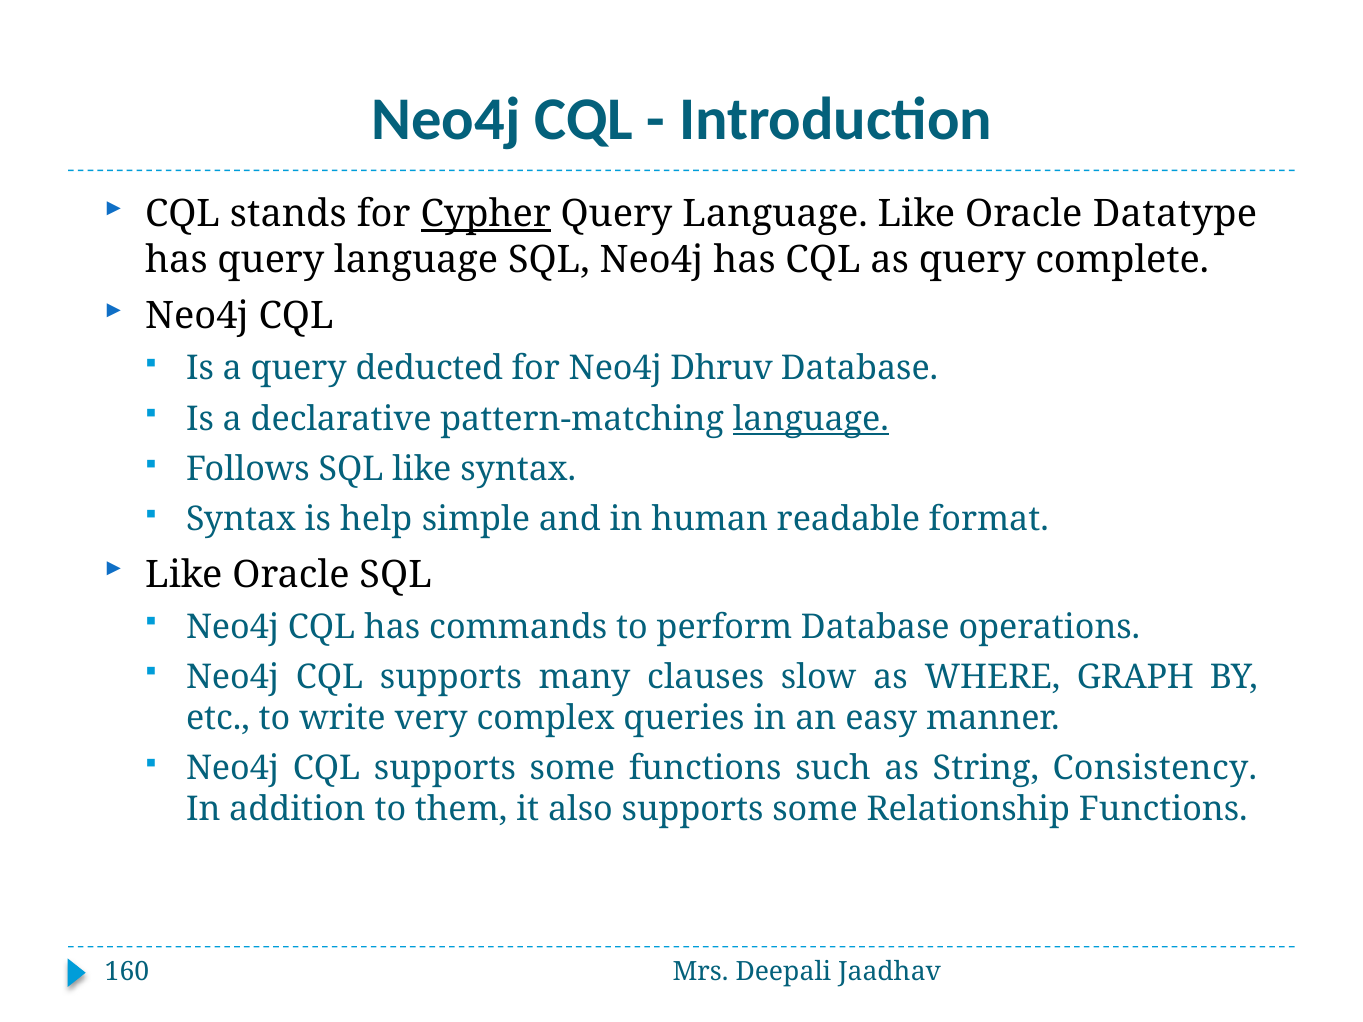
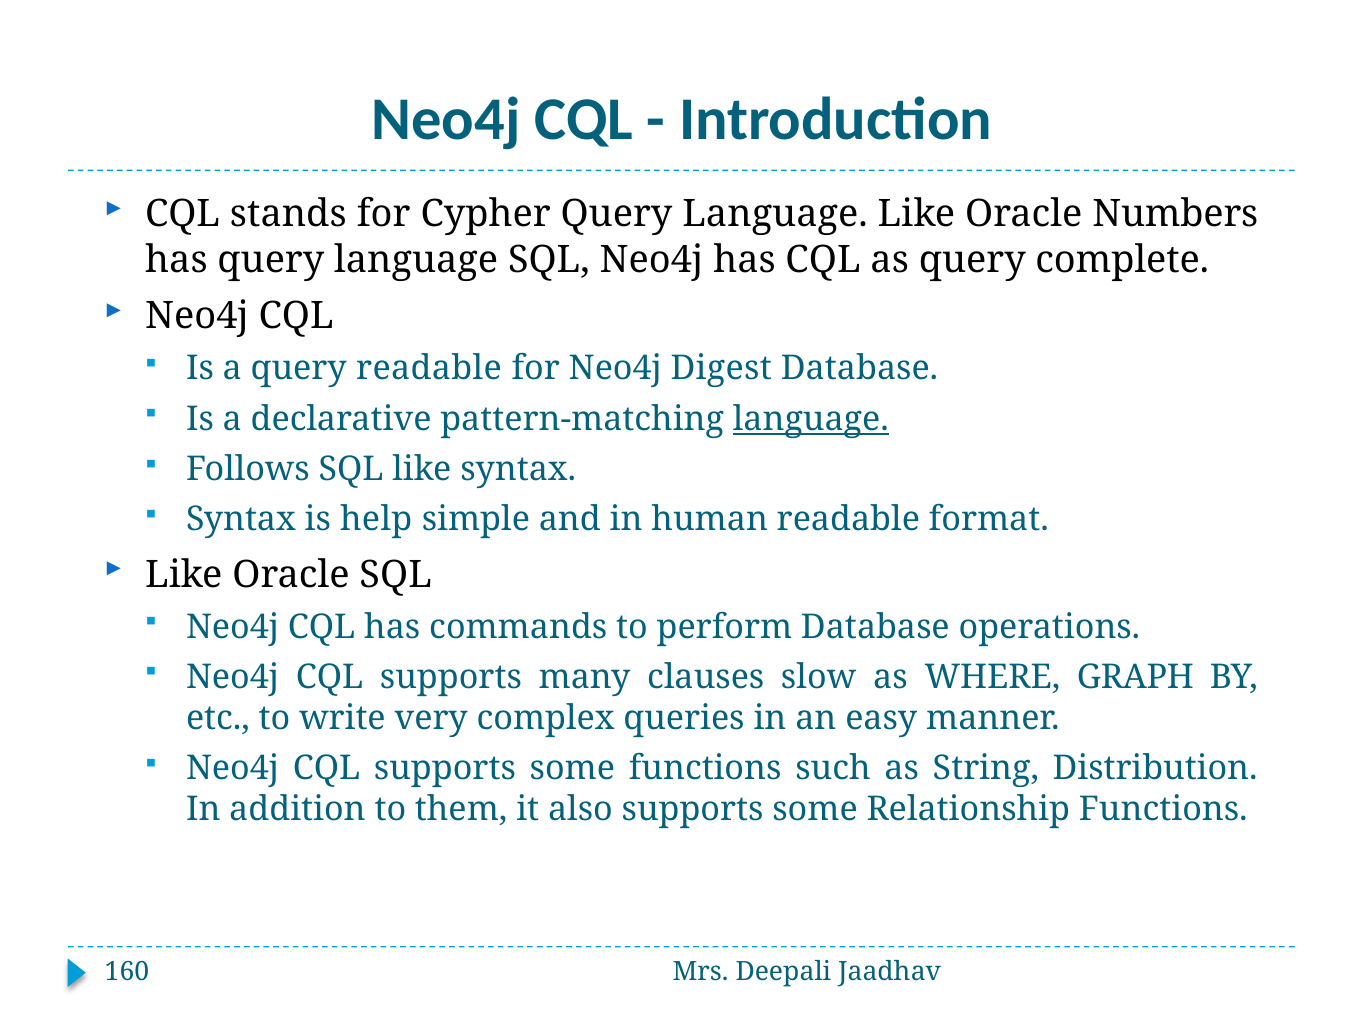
Cypher underline: present -> none (486, 214)
Datatype: Datatype -> Numbers (1175, 214)
query deducted: deducted -> readable (429, 369)
Dhruv: Dhruv -> Digest (721, 369)
Consistency: Consistency -> Distribution (1155, 769)
